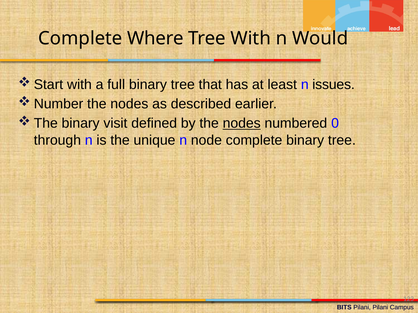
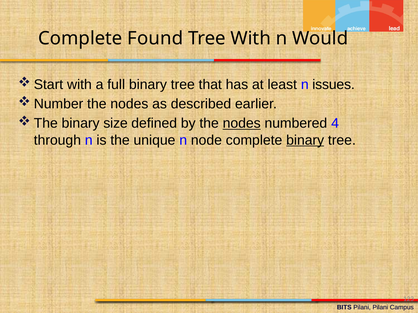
Where: Where -> Found (155, 38)
visit: visit -> size (116, 124)
0: 0 -> 4 (335, 124)
binary underline: none -> present (305, 140)
